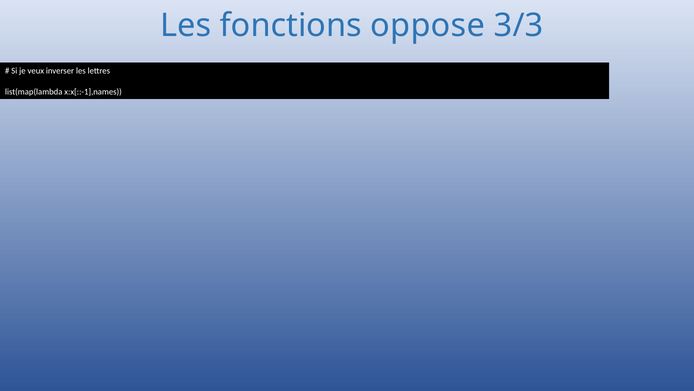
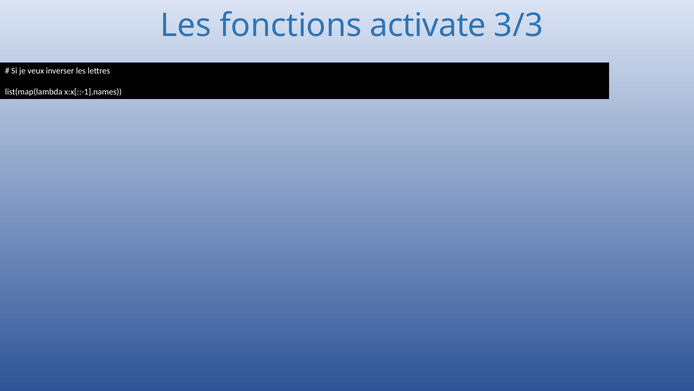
oppose: oppose -> activate (428, 25)
